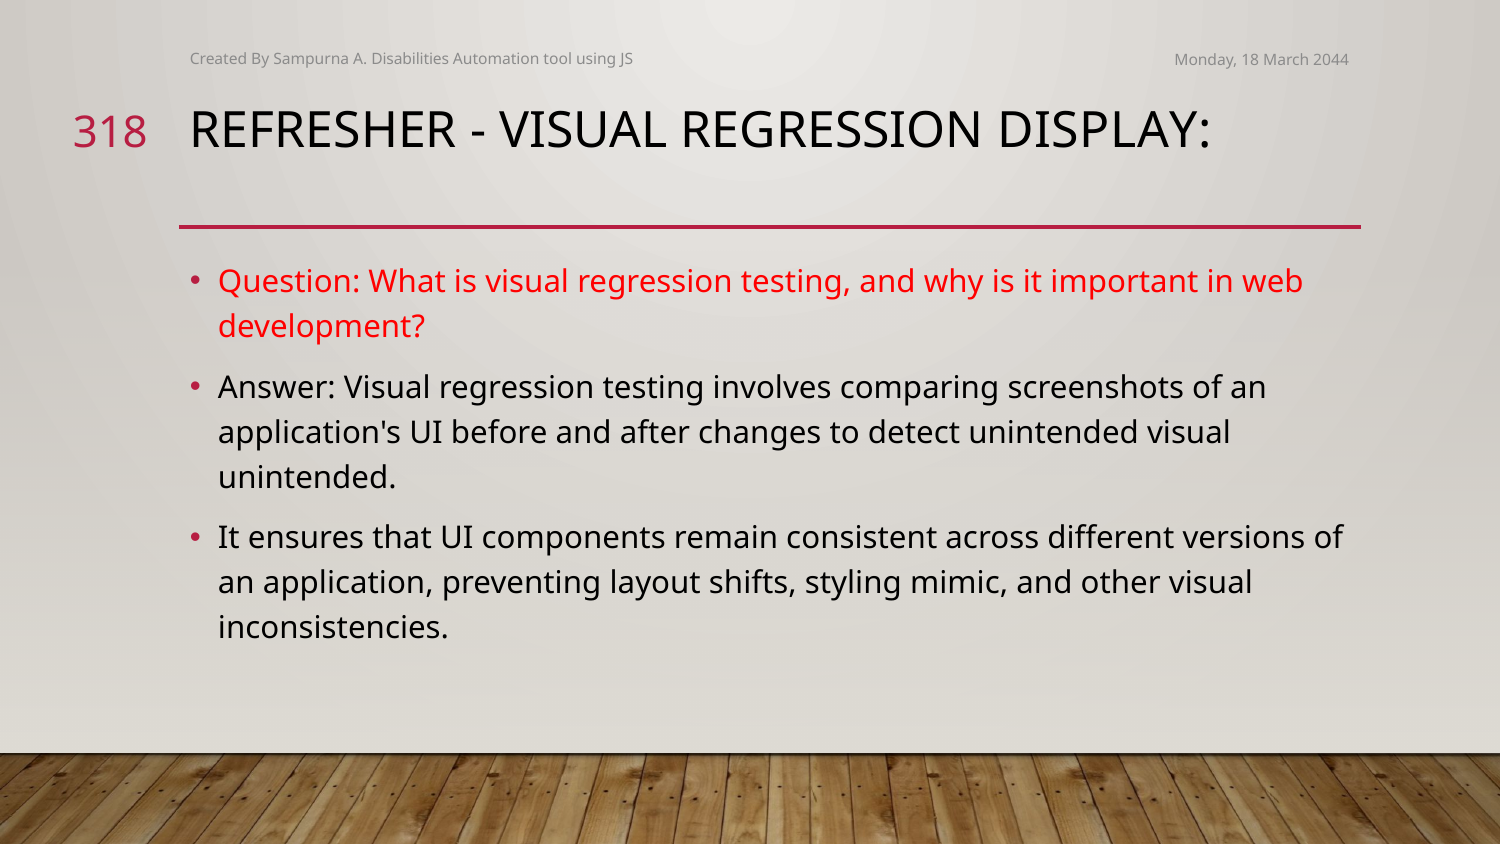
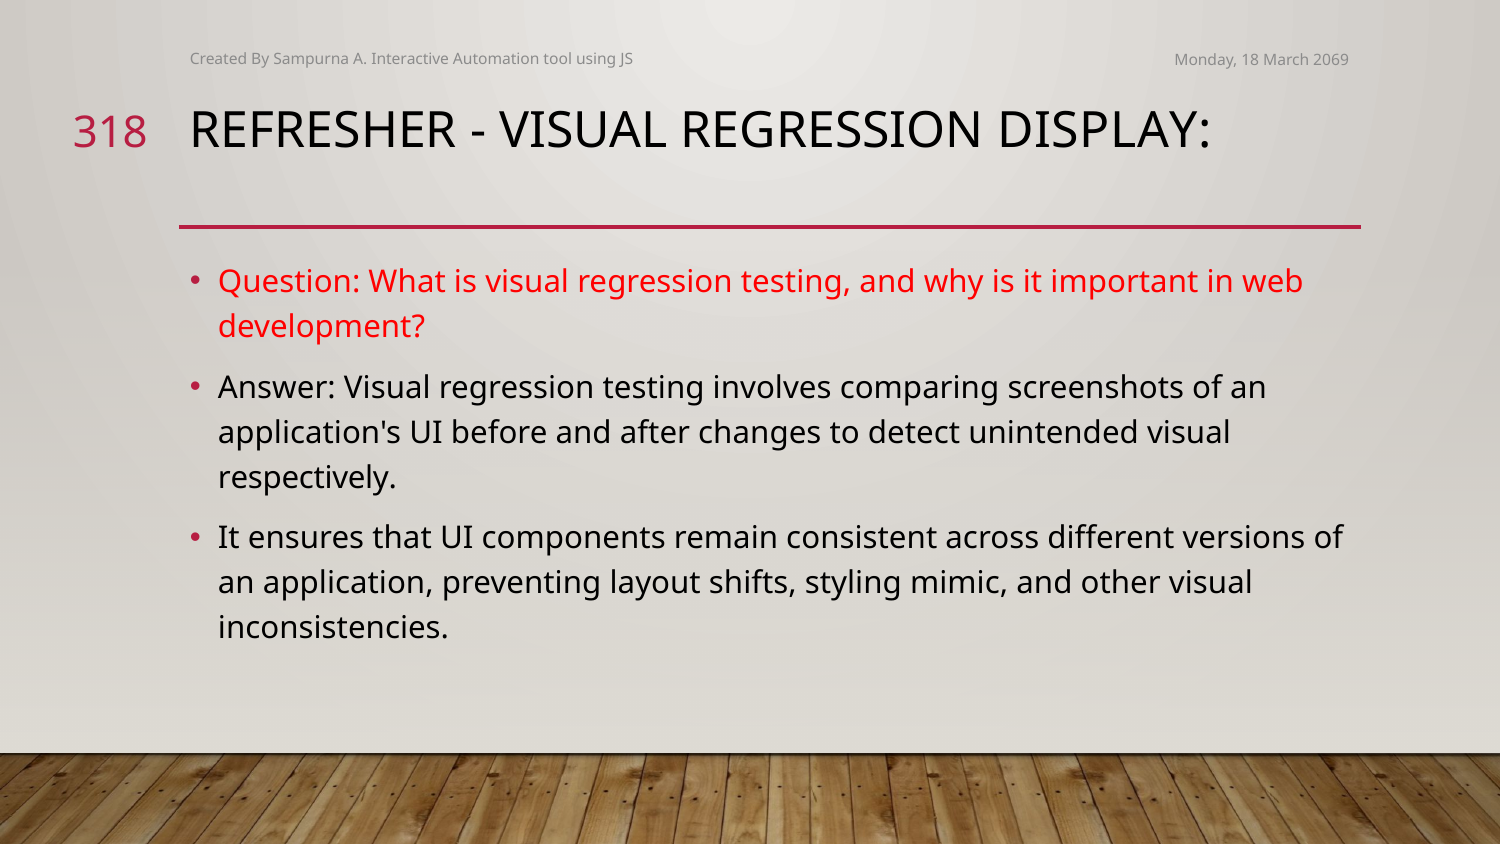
Disabilities: Disabilities -> Interactive (410, 59)
2044: 2044 -> 2069 (1331, 61)
unintended: unintended -> respectively (307, 478)
